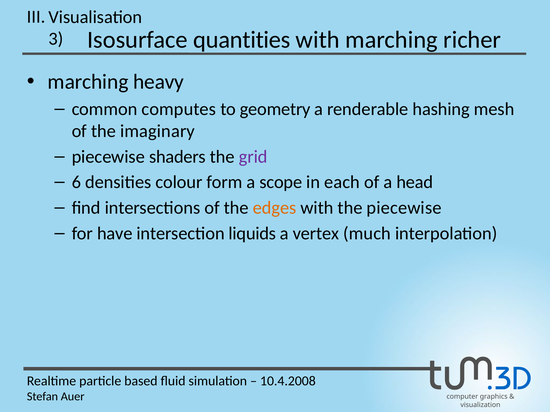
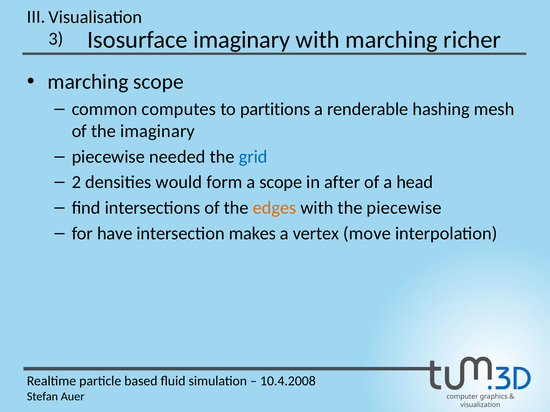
Isosurface quantities: quantities -> imaginary (242, 40)
marching heavy: heavy -> scope (158, 82)
geometry: geometry -> partitions (275, 109)
shaders: shaders -> needed (177, 157)
grid colour: purple -> blue (253, 157)
6: 6 -> 2 (76, 183)
colour: colour -> would (179, 183)
each: each -> after (342, 183)
liquids: liquids -> makes (252, 234)
much: much -> move (367, 234)
